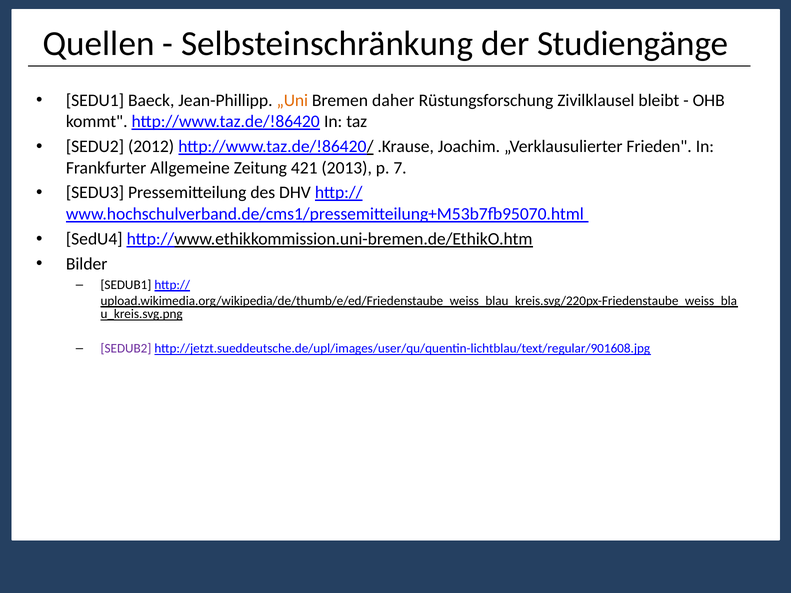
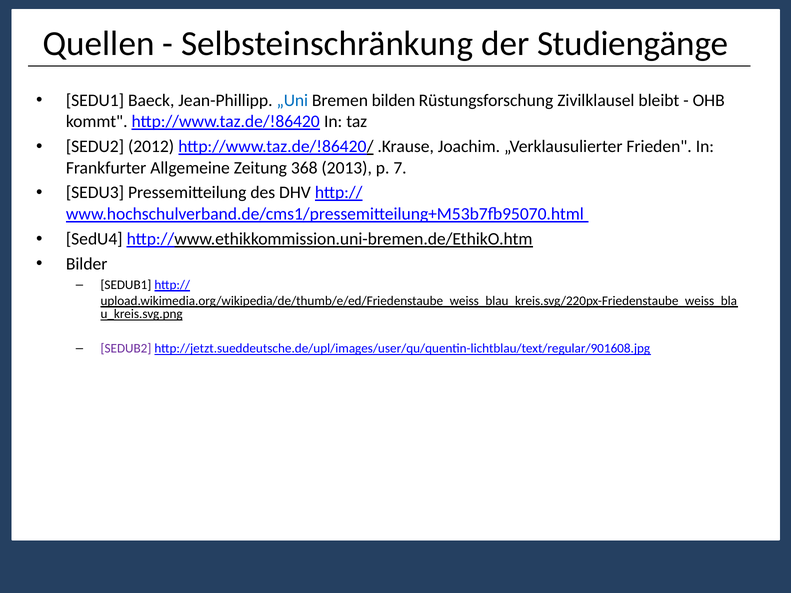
„Uni colour: orange -> blue (292, 101)
daher: daher -> bilden (393, 101)
421: 421 -> 368 (304, 168)
